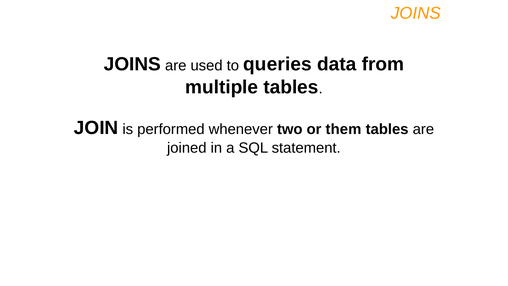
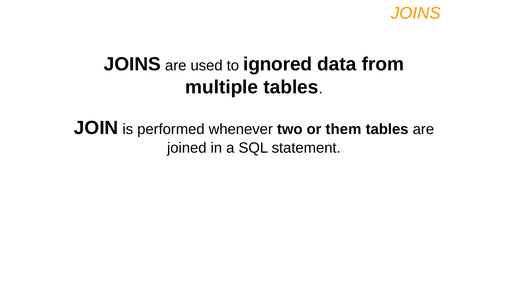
queries: queries -> ignored (278, 64)
